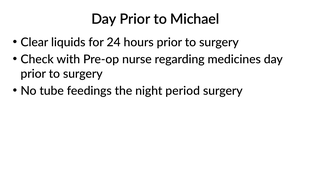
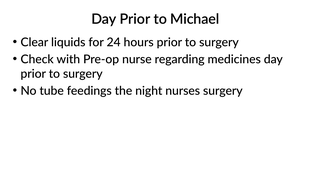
period: period -> nurses (183, 91)
